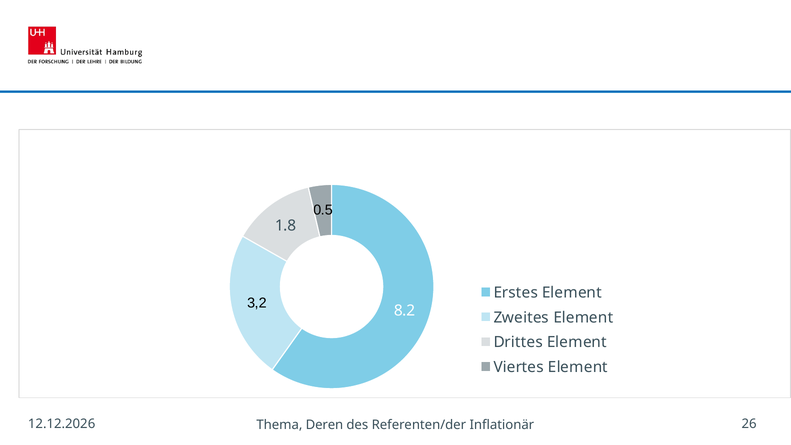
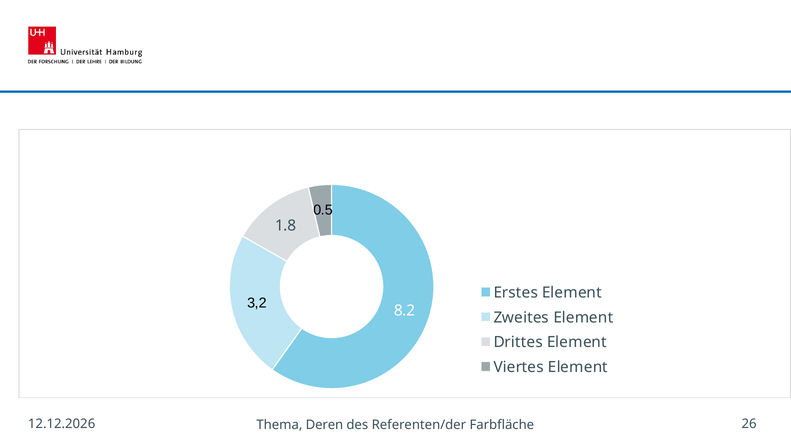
Inflationär: Inflationär -> Farbfläche (502, 425)
